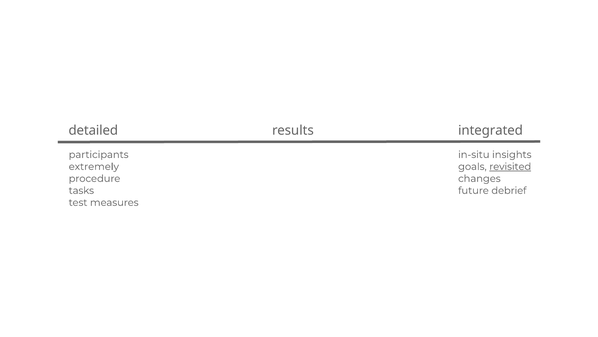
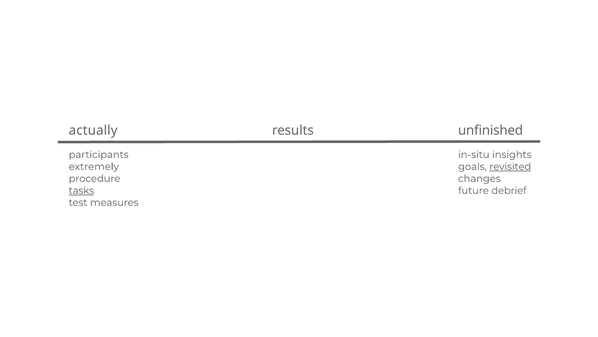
detailed: detailed -> actually (93, 130)
integrated: integrated -> unfinished (491, 130)
tasks underline: none -> present (81, 190)
